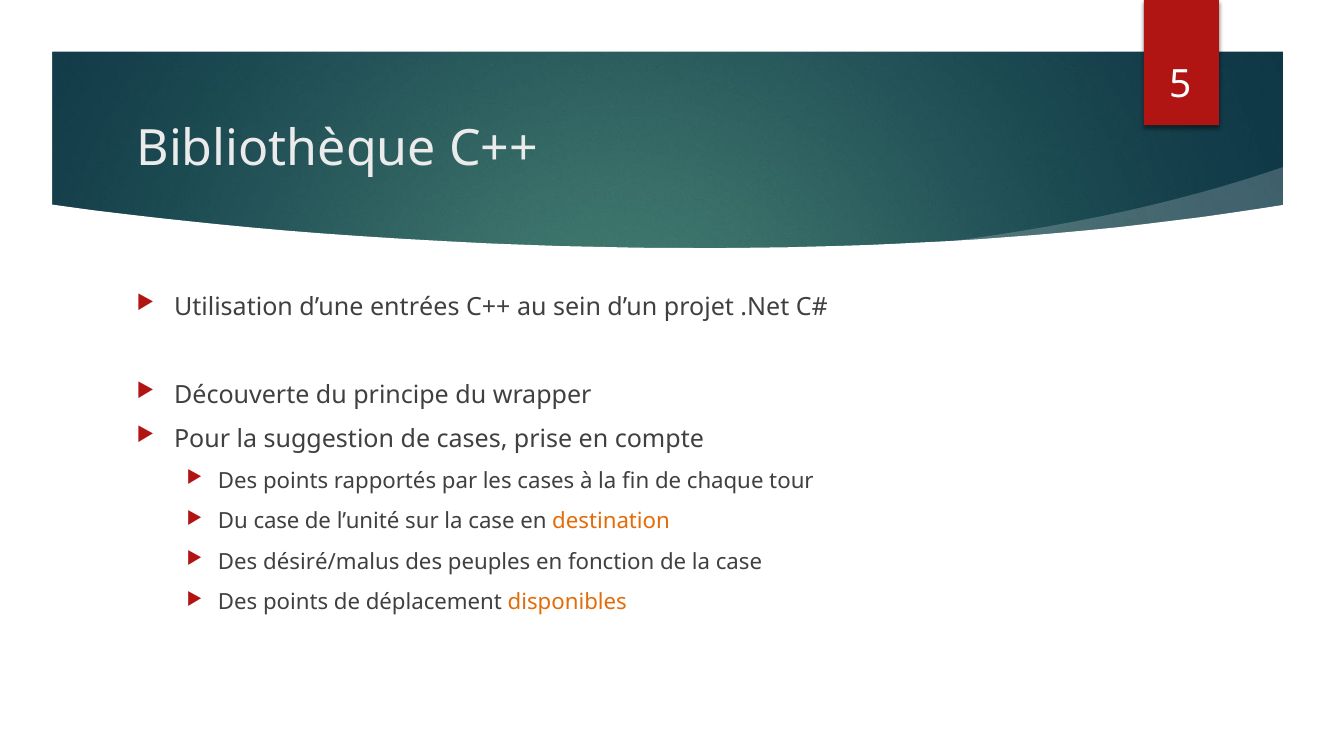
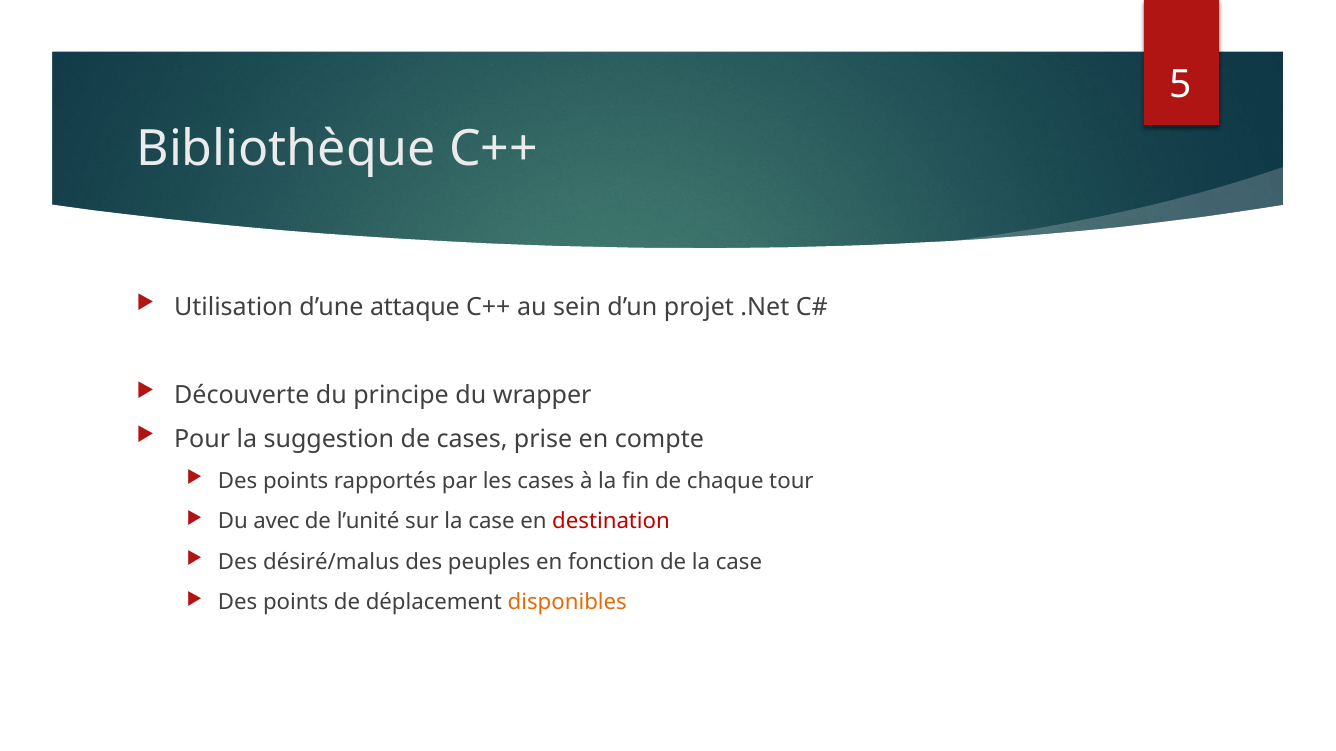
entrées: entrées -> attaque (415, 307)
Du case: case -> avec (276, 522)
destination colour: orange -> red (611, 522)
